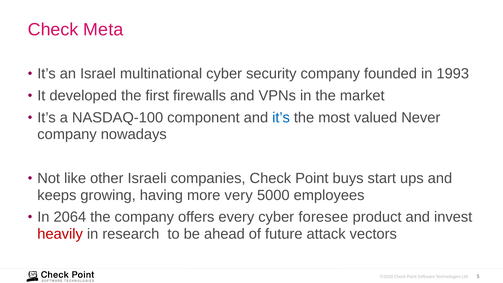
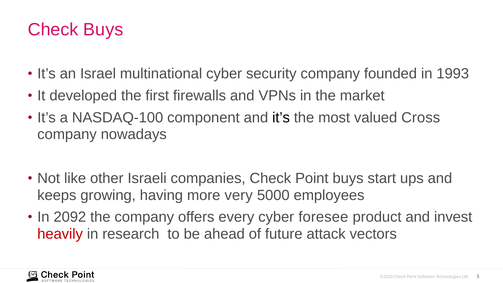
Check Meta: Meta -> Buys (103, 30)
it’s colour: blue -> black (281, 118)
Never: Never -> Cross (421, 118)
2064: 2064 -> 2092 (70, 217)
